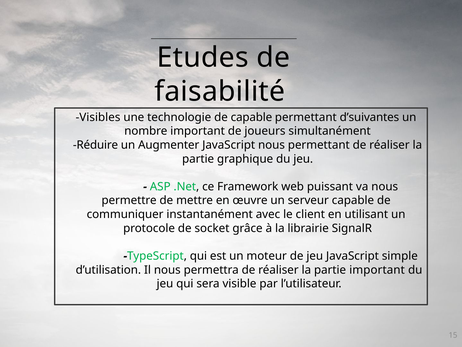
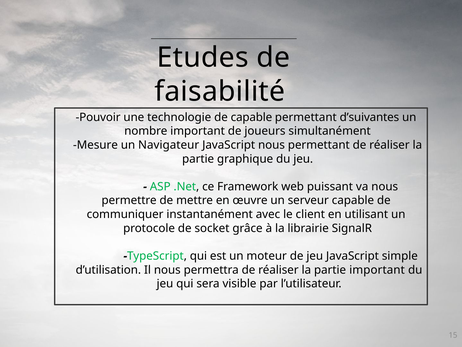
Visibles: Visibles -> Pouvoir (98, 117)
Réduire: Réduire -> Mesure (95, 145)
Augmenter: Augmenter -> Navigateur (169, 145)
